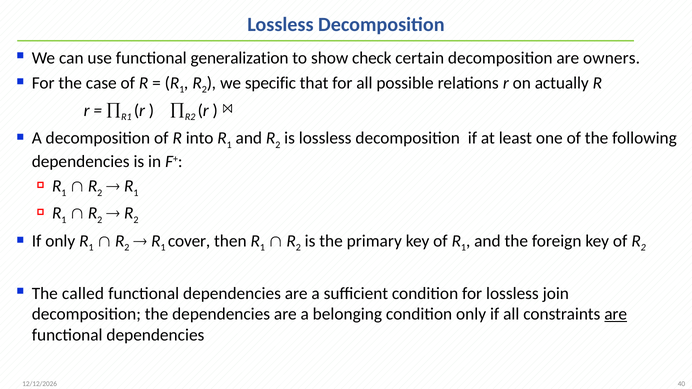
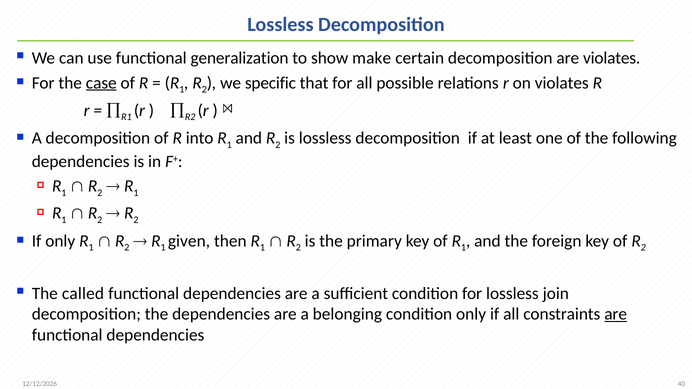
check: check -> make (372, 58)
are owners: owners -> violates (612, 58)
case underline: none -> present (101, 83)
on actually: actually -> violates (562, 83)
cover: cover -> given (189, 241)
